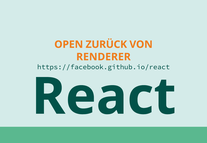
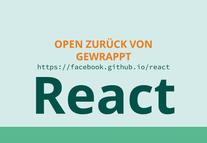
RENDERER: RENDERER -> GEWRAPPT (104, 57)
